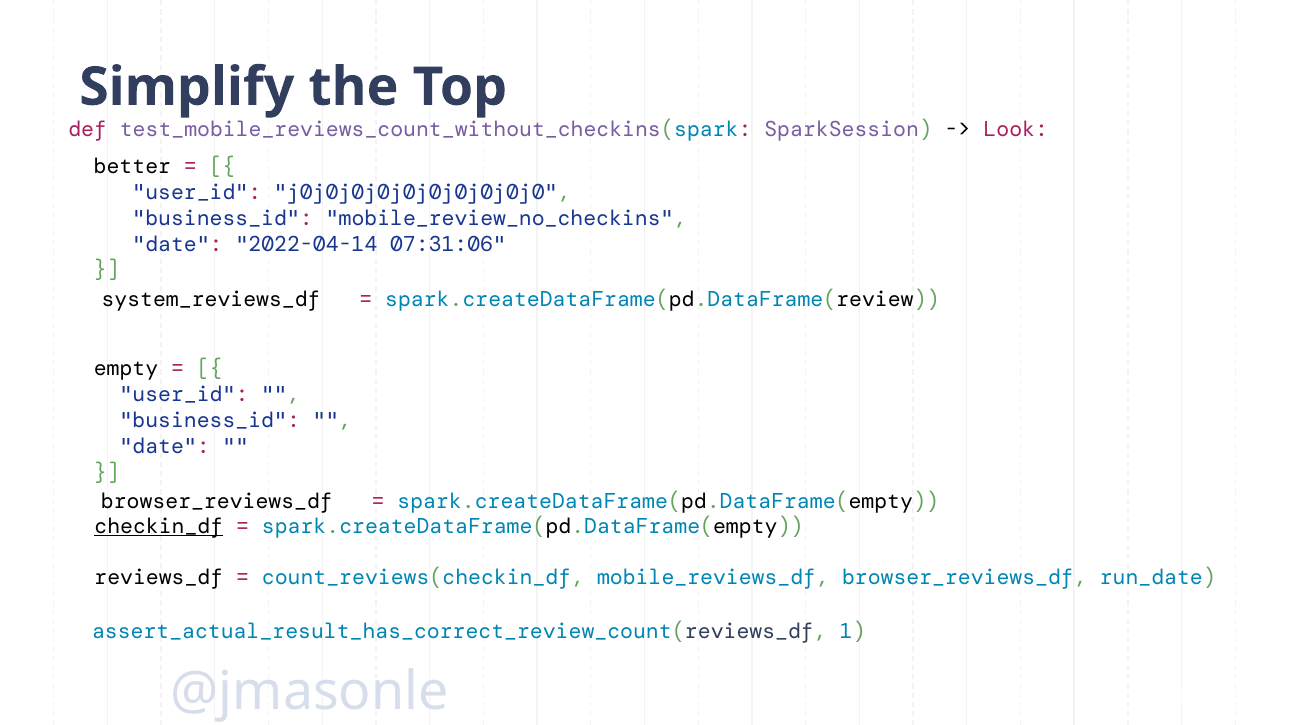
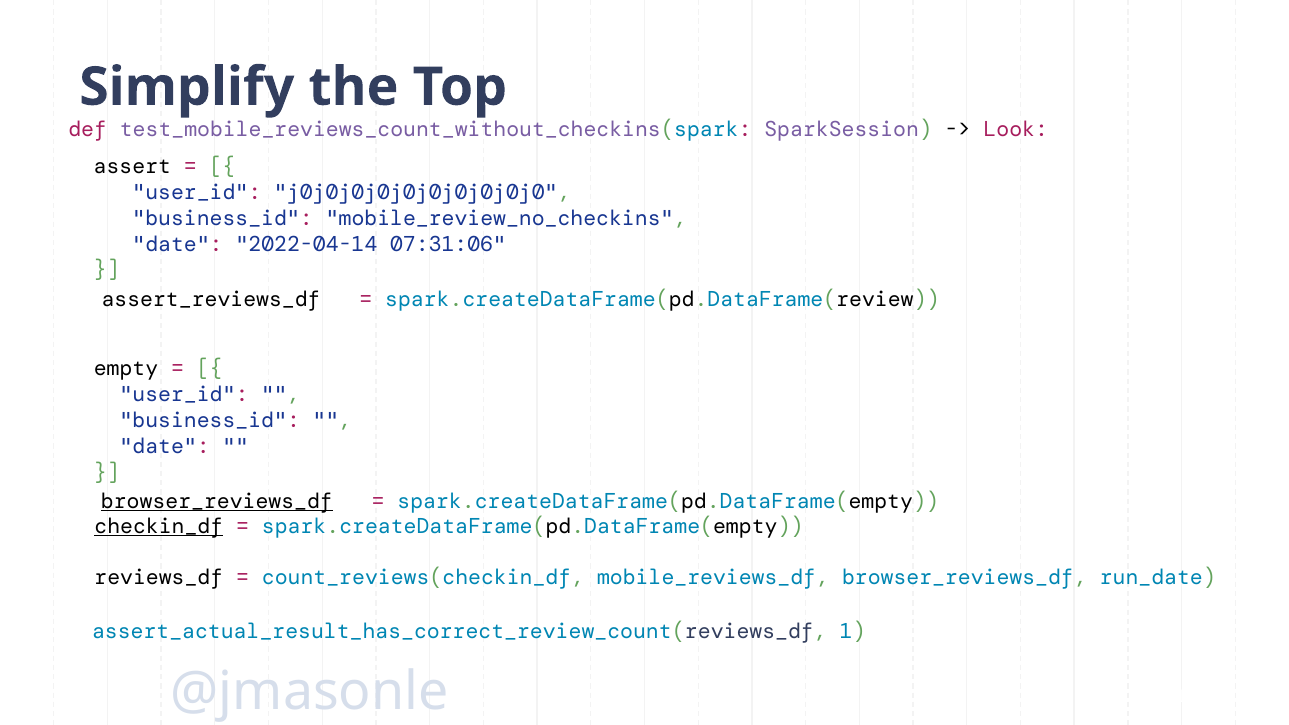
better: better -> assert (132, 167)
system_reviews_df: system_reviews_df -> assert_reviews_df (211, 300)
browser_reviews_df underline: none -> present (217, 501)
